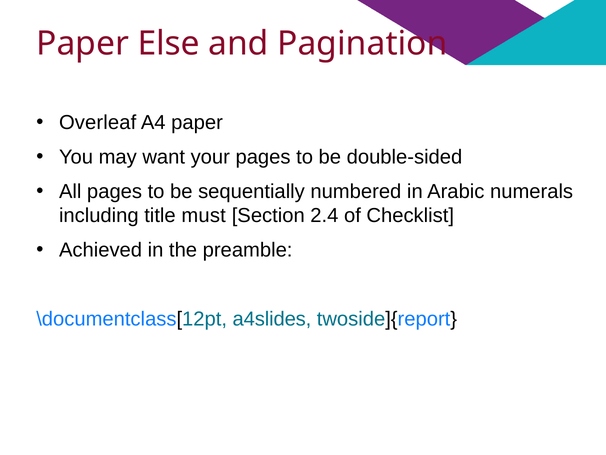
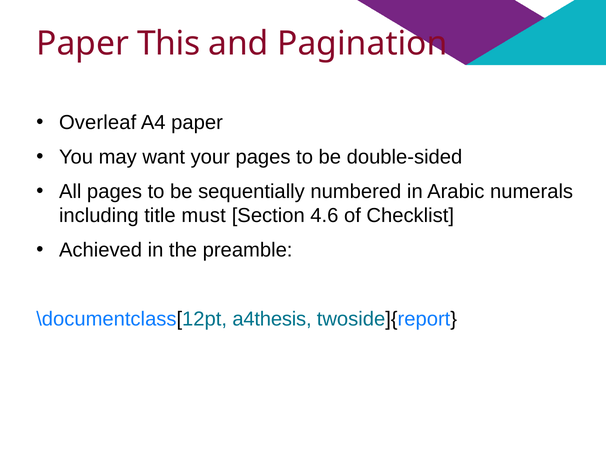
Else: Else -> This (169, 44)
2.4: 2.4 -> 4.6 (324, 216)
a4slides: a4slides -> a4thesis (272, 319)
